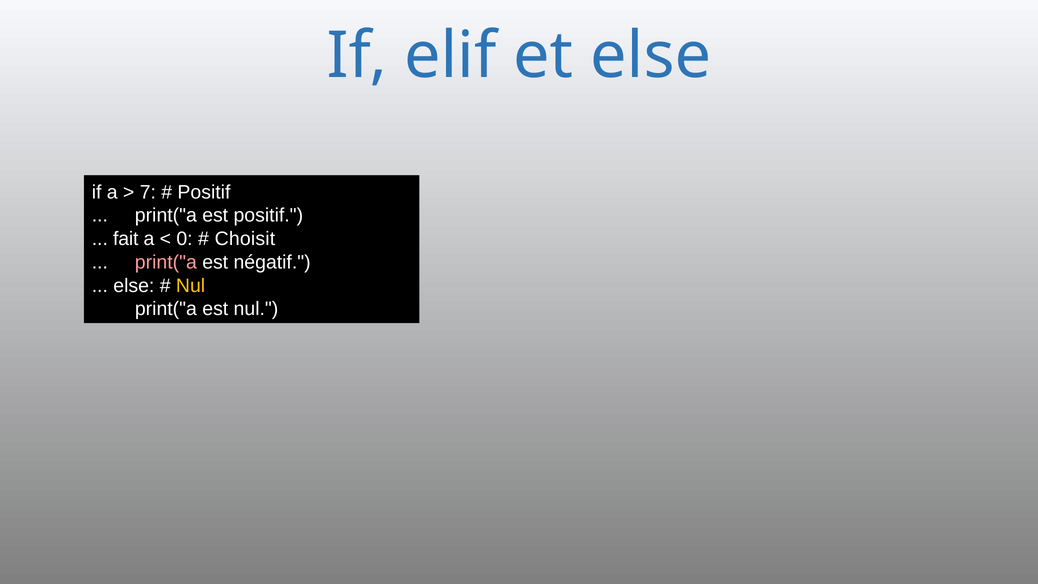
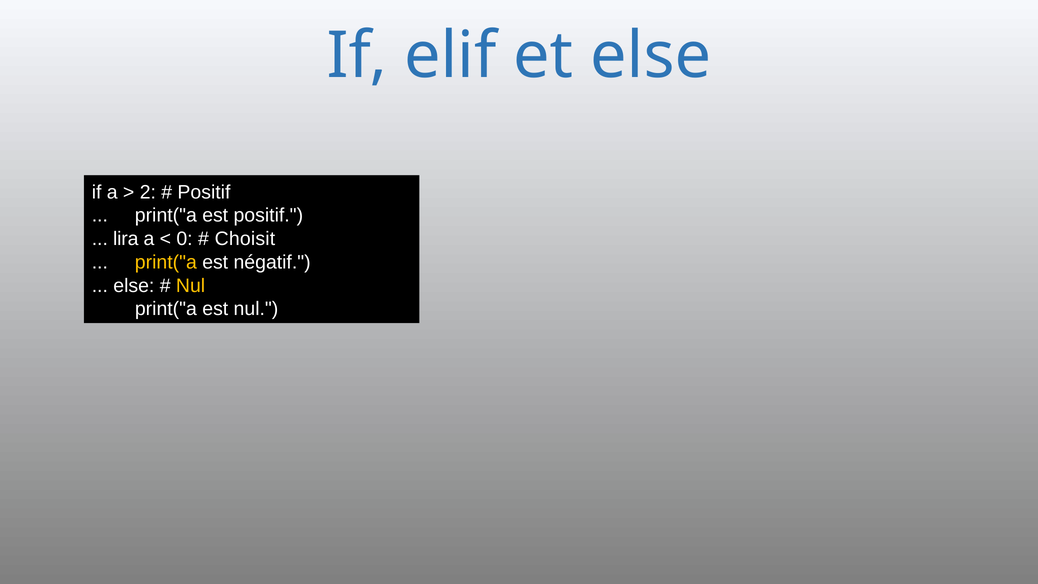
7: 7 -> 2 (148, 192)
fait: fait -> lira (126, 239)
print("a colour: pink -> yellow (166, 262)
